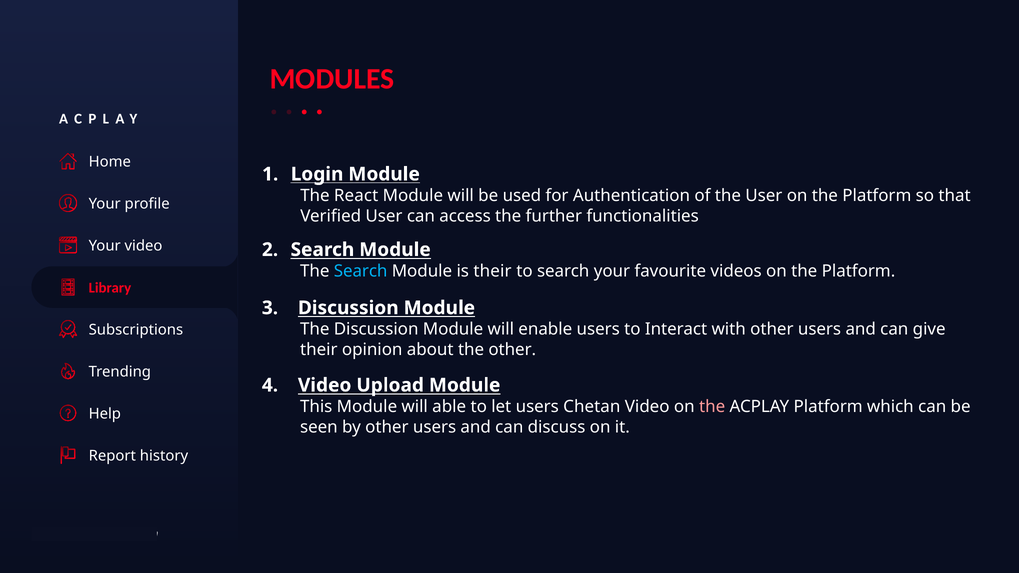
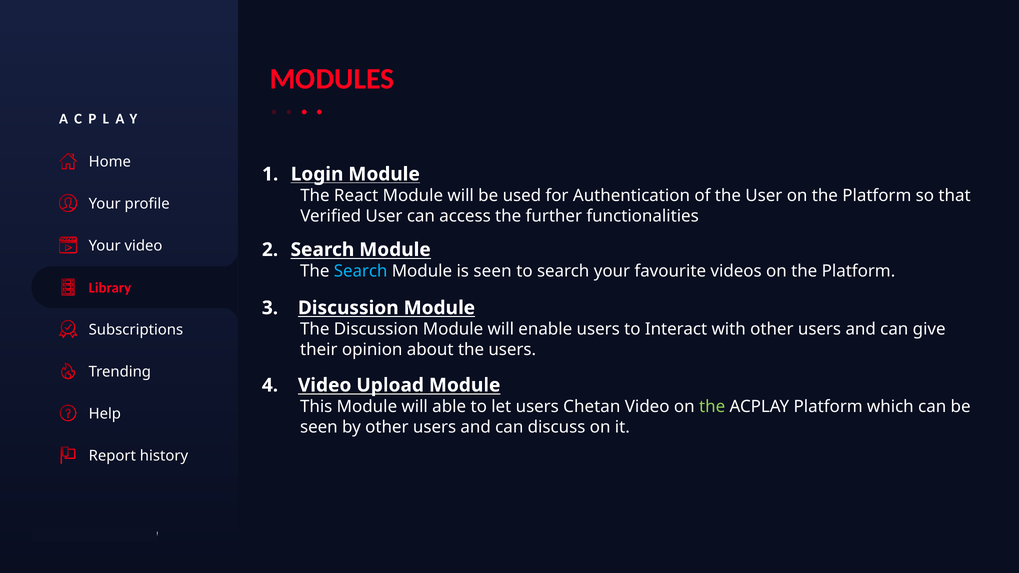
is their: their -> seen (493, 271)
the other: other -> users (512, 350)
the colour: pink -> light green (712, 407)
